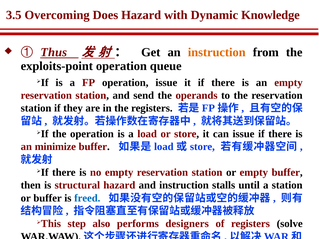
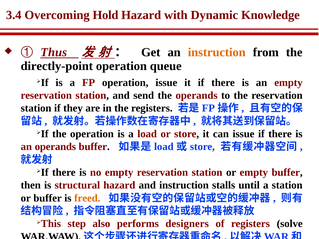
3.5: 3.5 -> 3.4 (14, 15)
Does: Does -> Hold (105, 15)
exploits-point: exploits-point -> directly-point (57, 66)
an minimize: minimize -> operands (55, 147)
freed colour: blue -> orange (87, 198)
